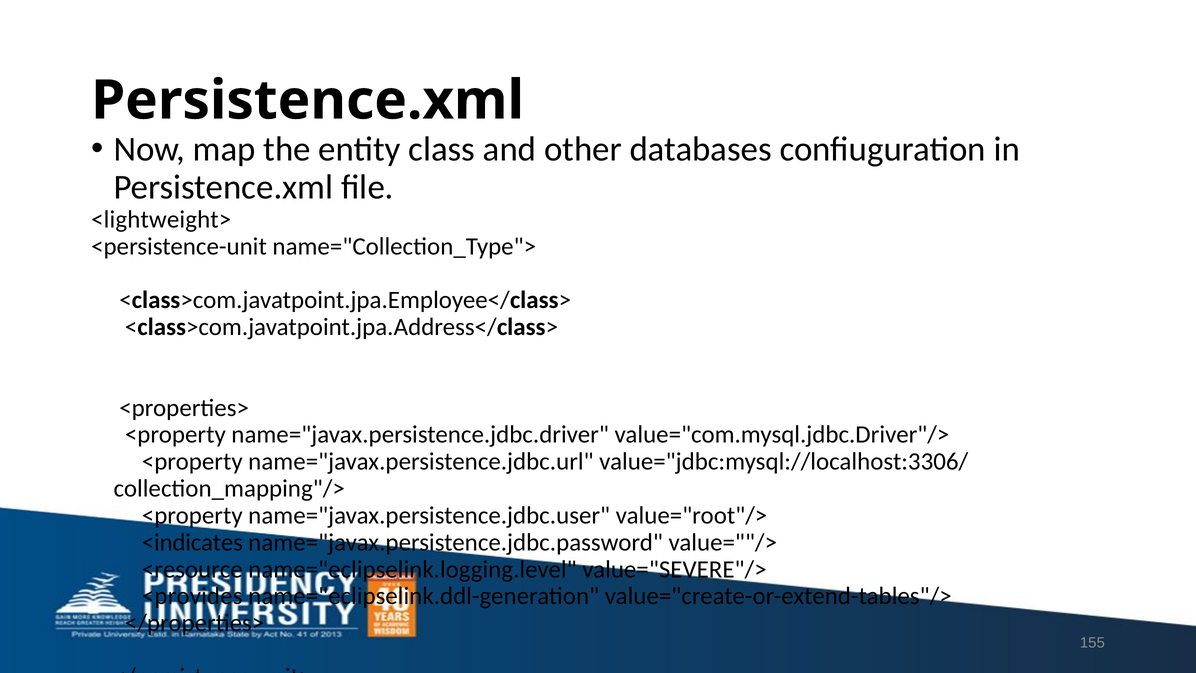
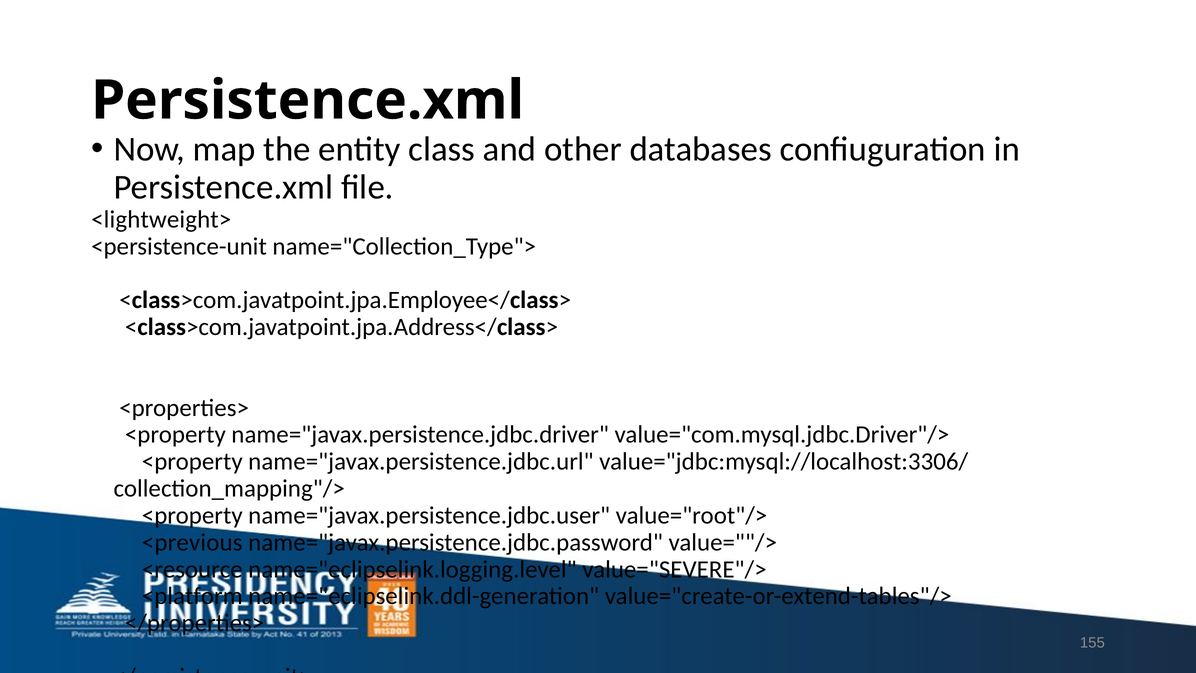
<indicates: <indicates -> <previous (192, 542)
<provides: <provides -> <platform (192, 596)
